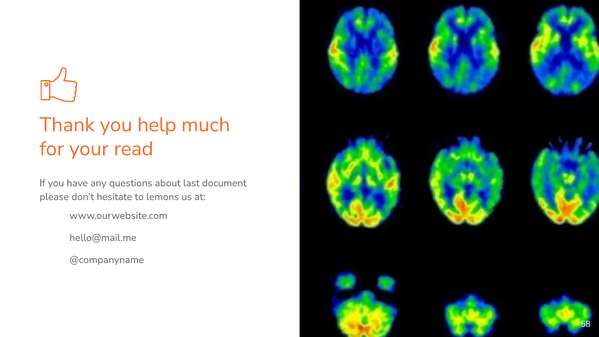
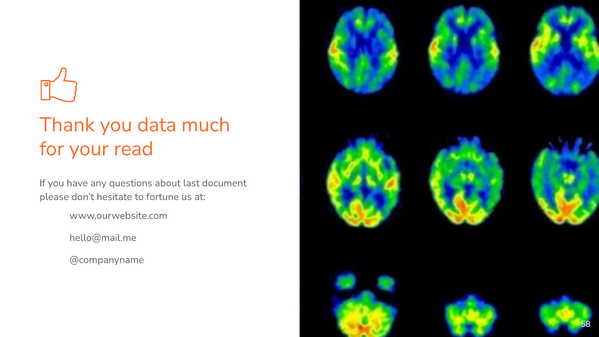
help: help -> data (157, 125)
lemons: lemons -> fortune (163, 197)
